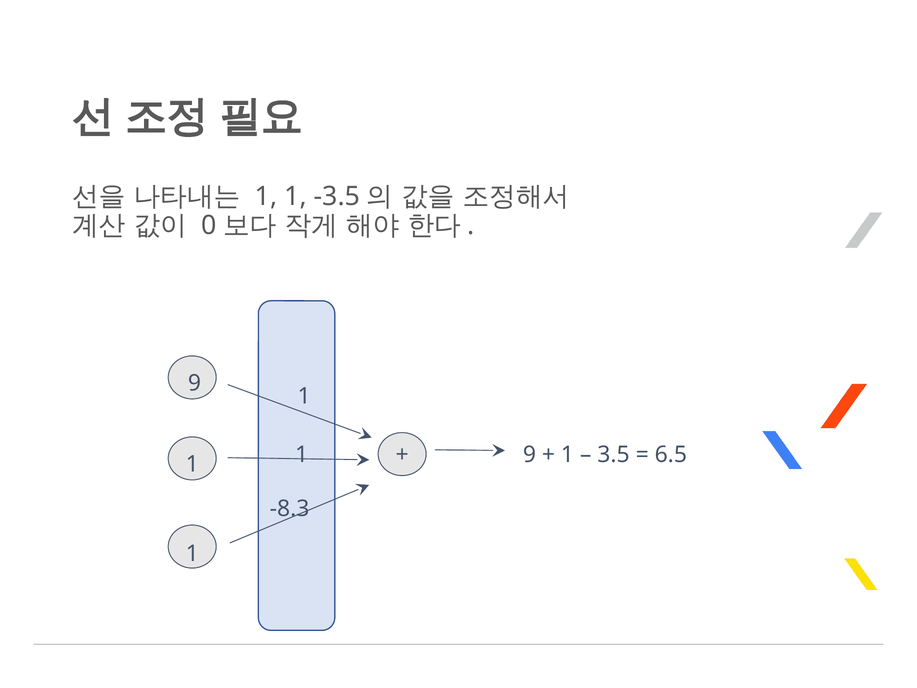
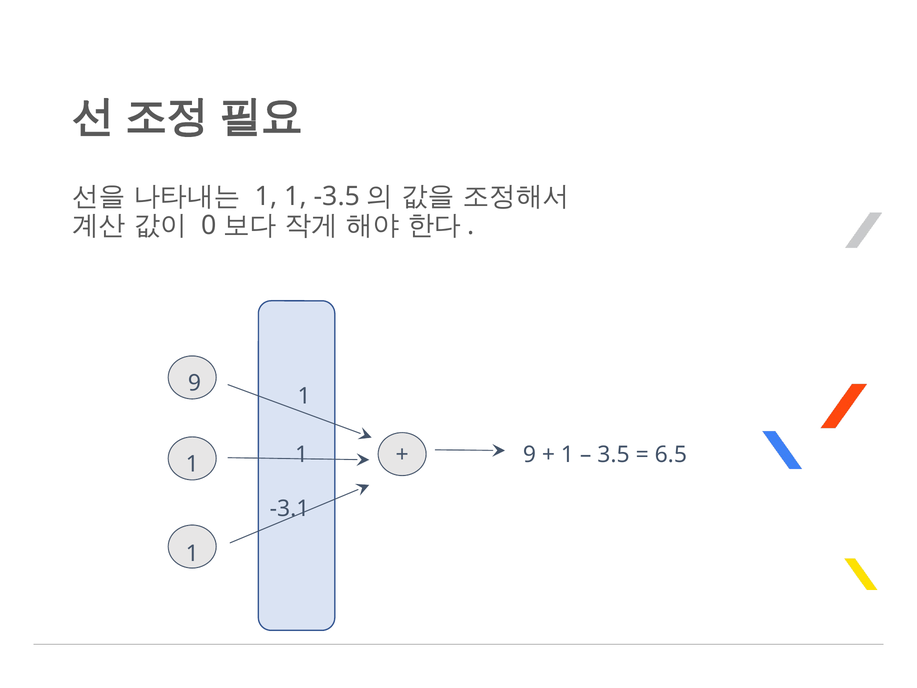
-8.3: -8.3 -> -3.1 (290, 508)
